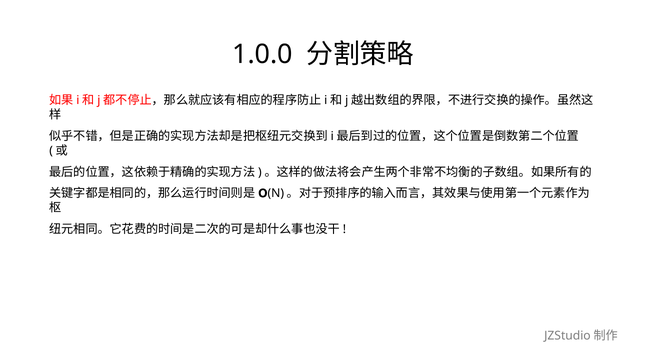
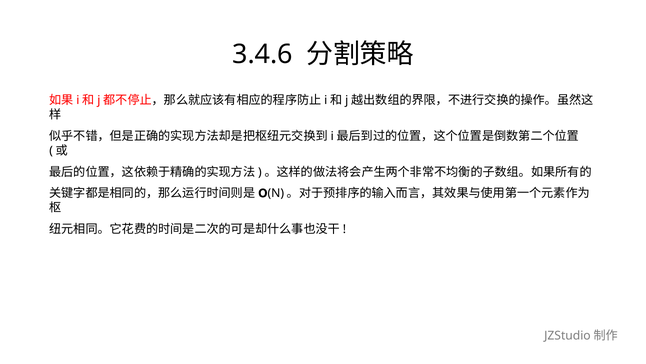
1.0.0: 1.0.0 -> 3.4.6 (262, 54)
